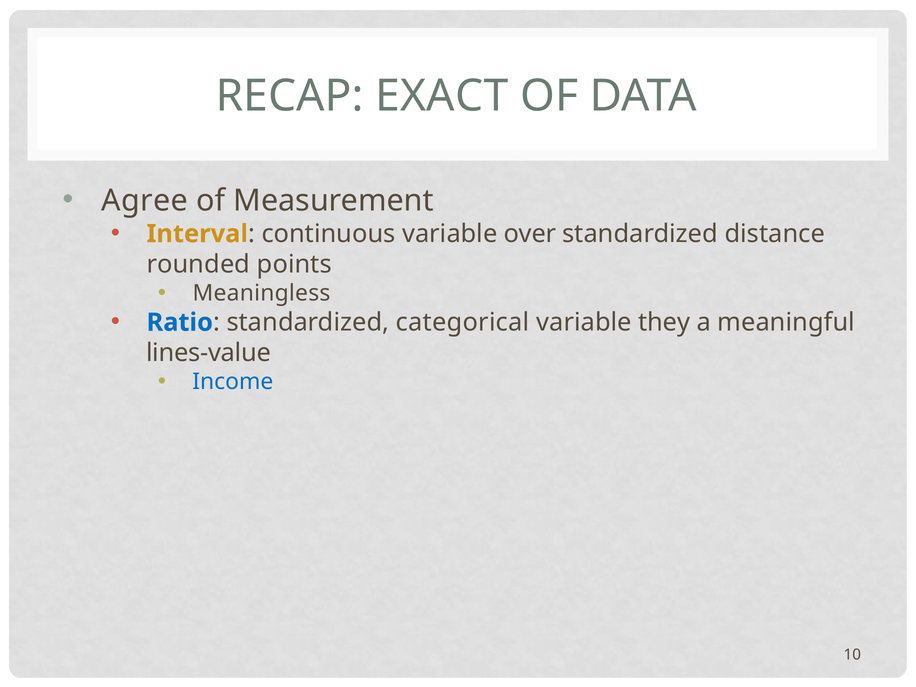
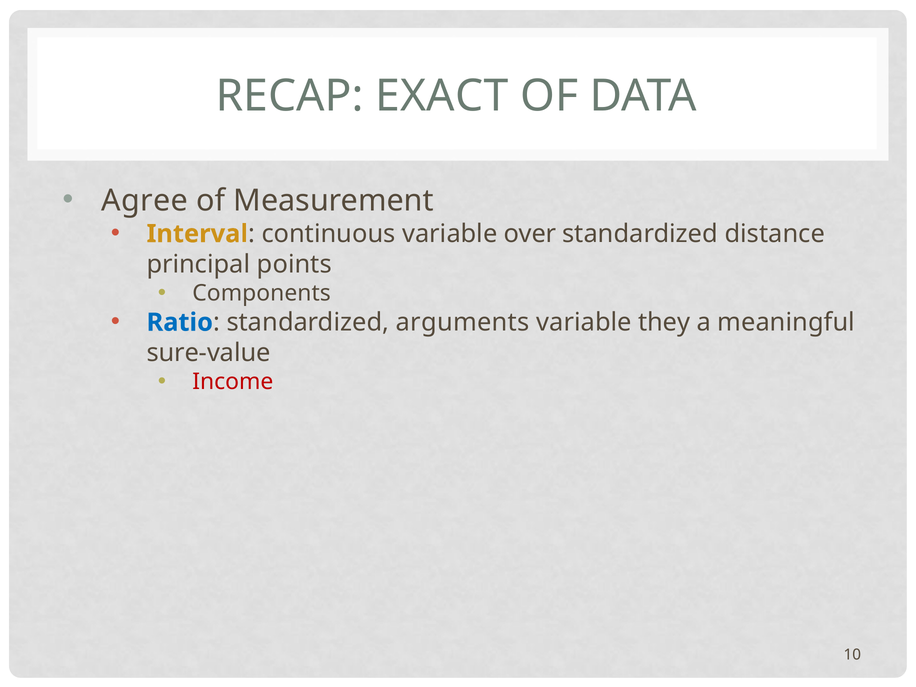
rounded: rounded -> principal (198, 264)
Meaningless: Meaningless -> Components (262, 293)
categorical: categorical -> arguments (463, 322)
lines-value: lines-value -> sure-value (209, 353)
Income colour: blue -> red (233, 382)
